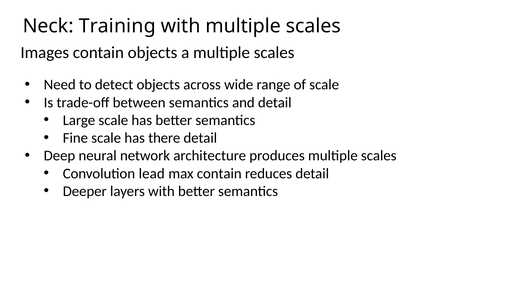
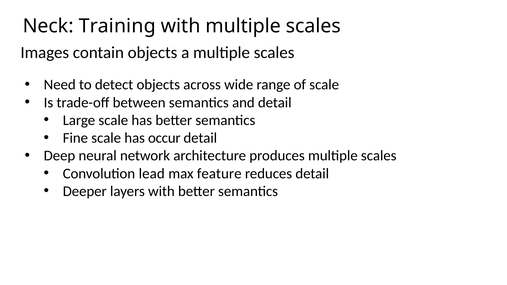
there: there -> occur (164, 138)
max contain: contain -> feature (219, 174)
